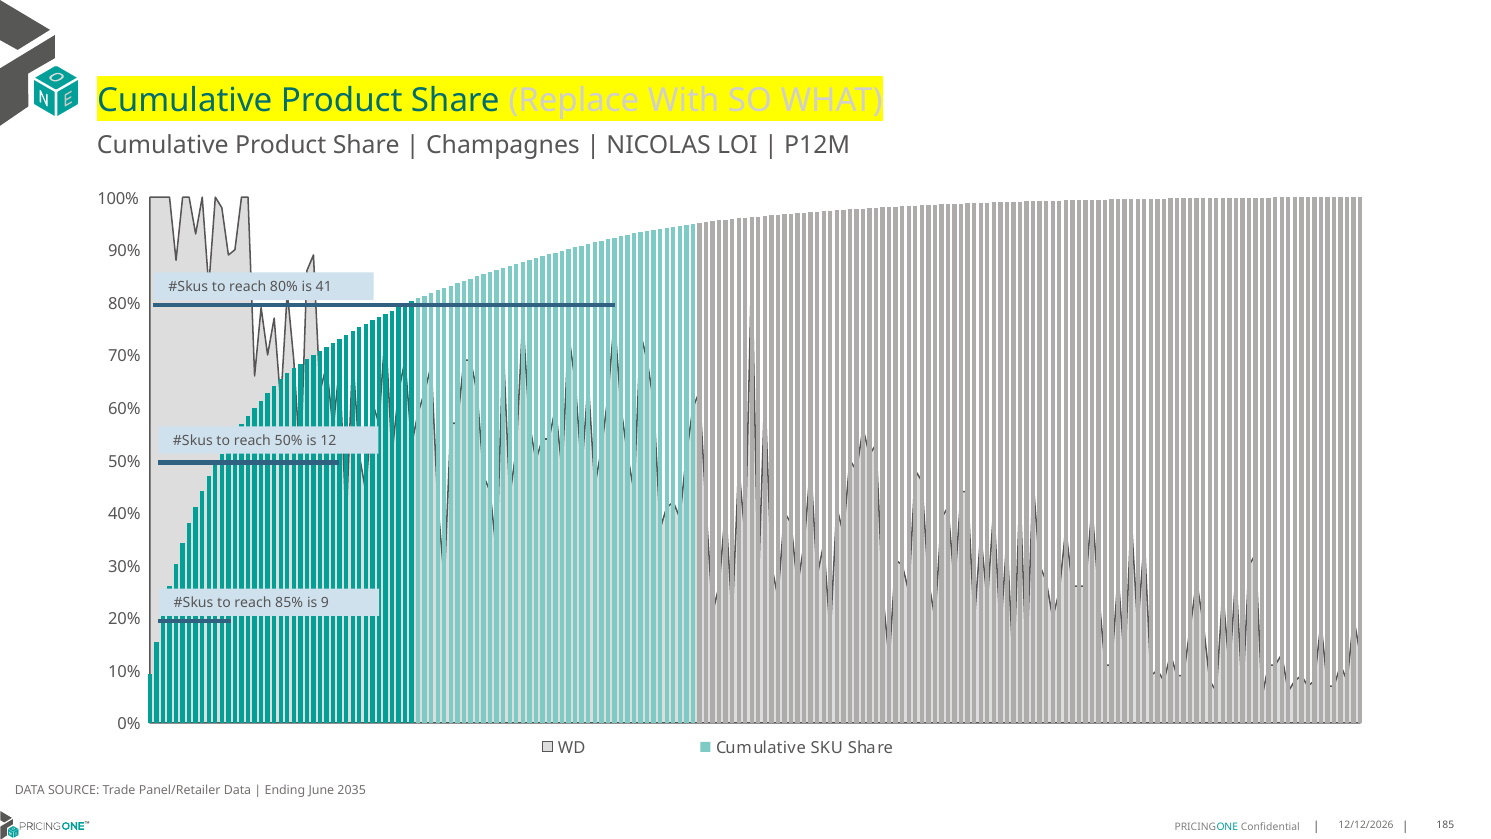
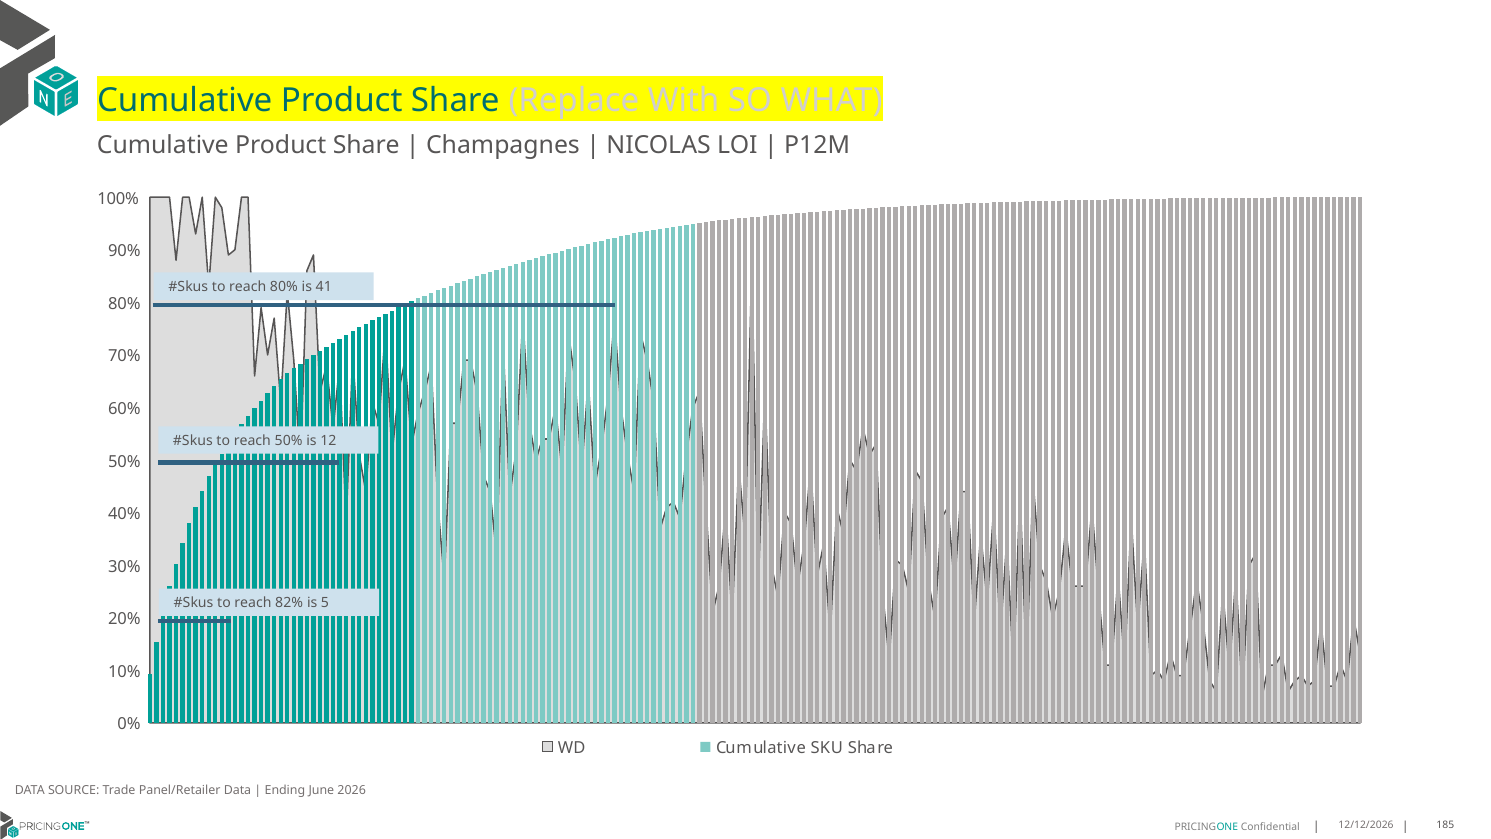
85%: 85% -> 82% (289, 603)
9: 9 -> 5 (325, 603)
2035: 2035 -> 2026 (352, 790)
